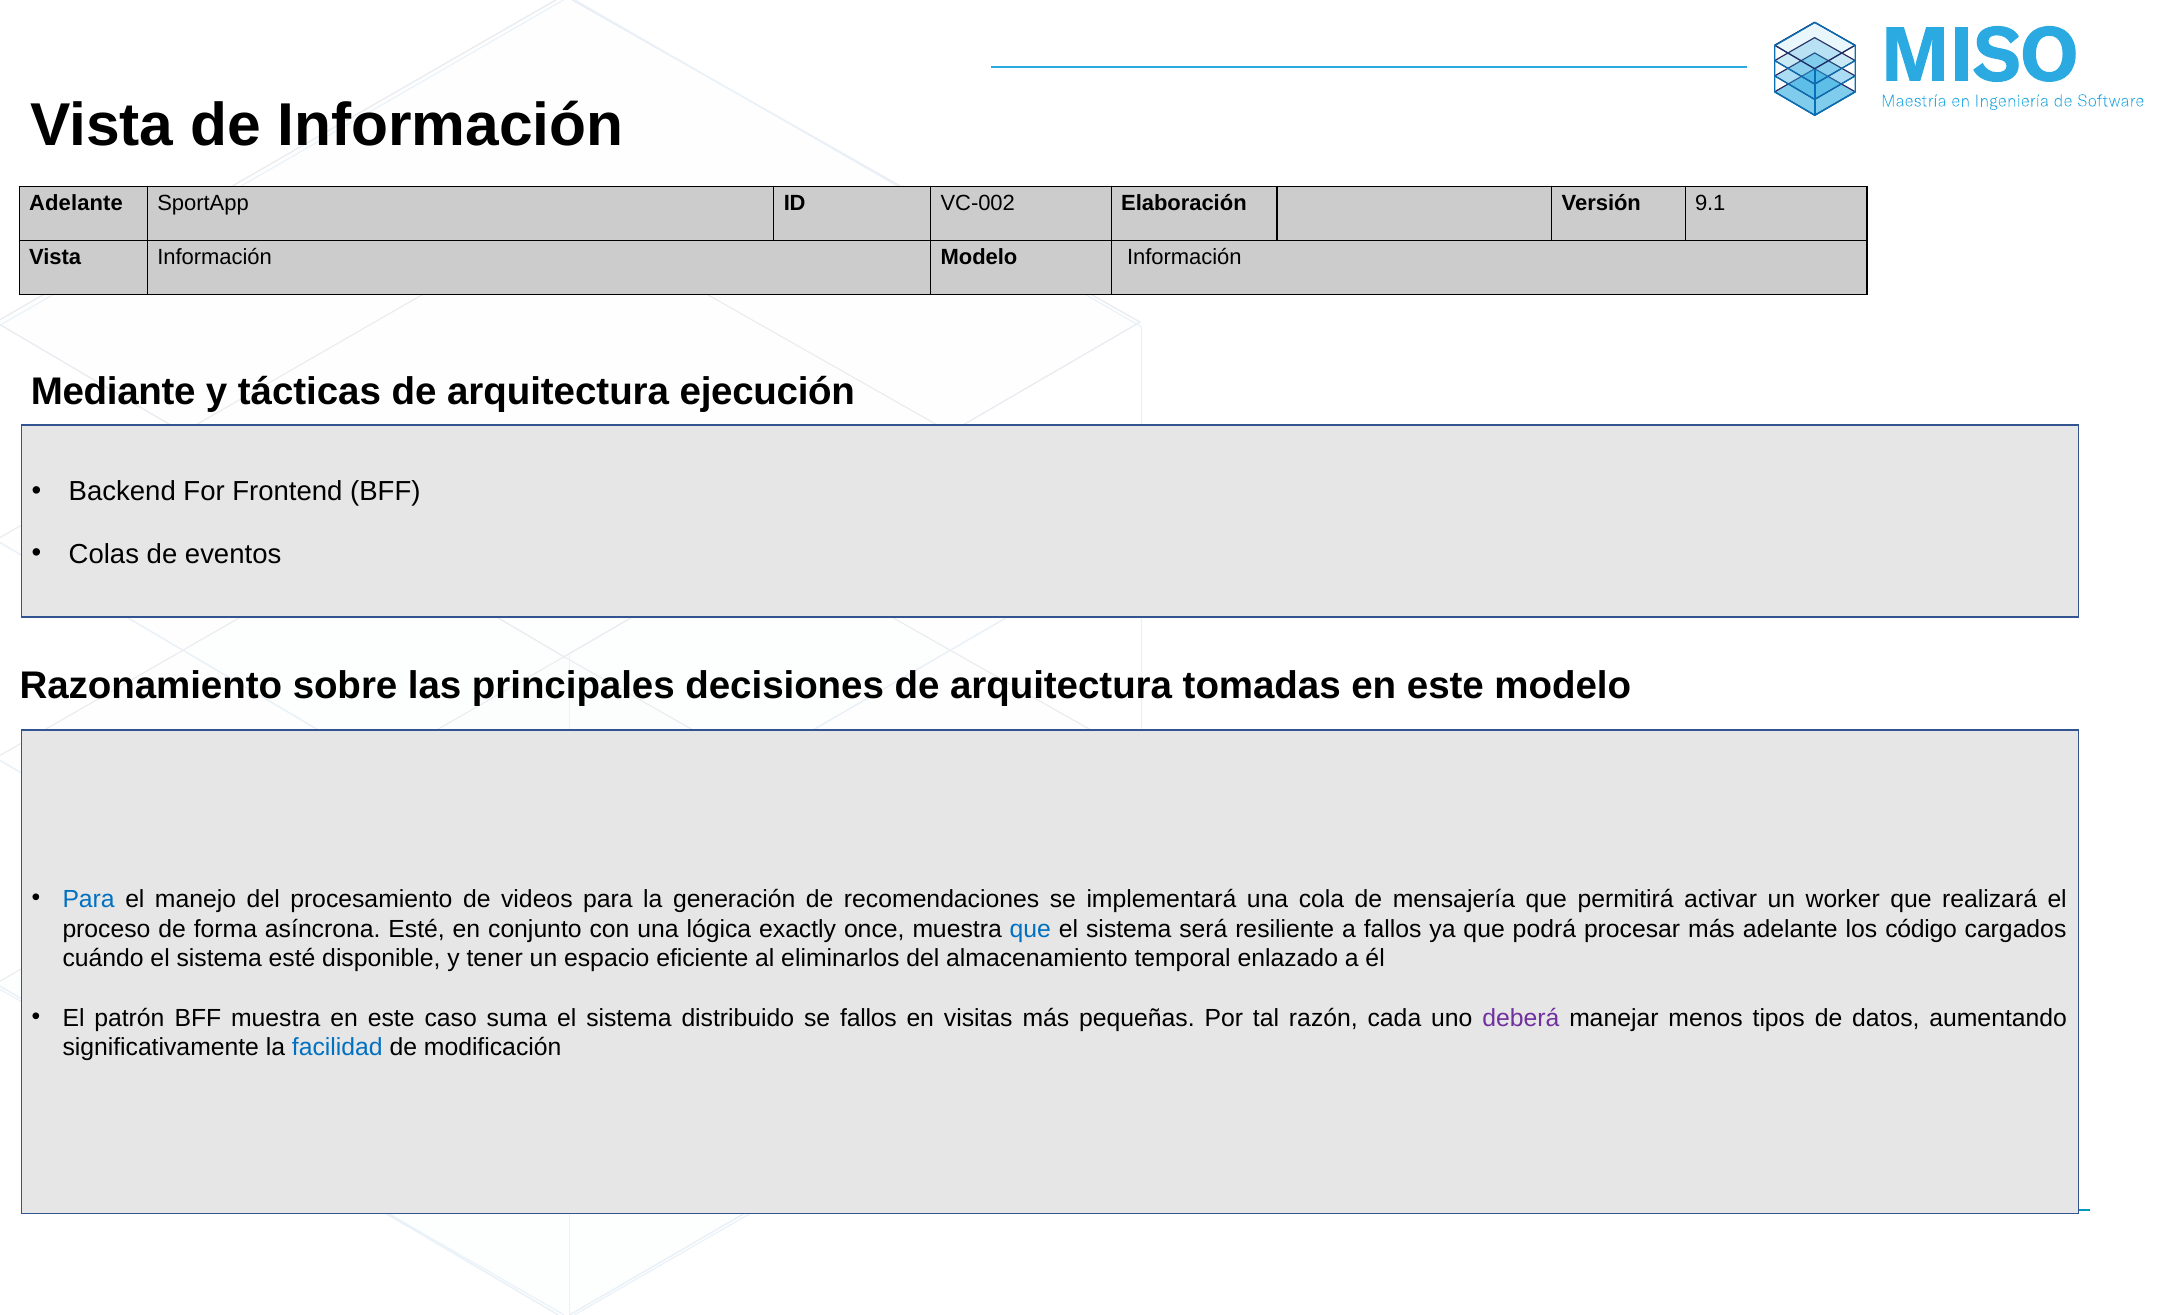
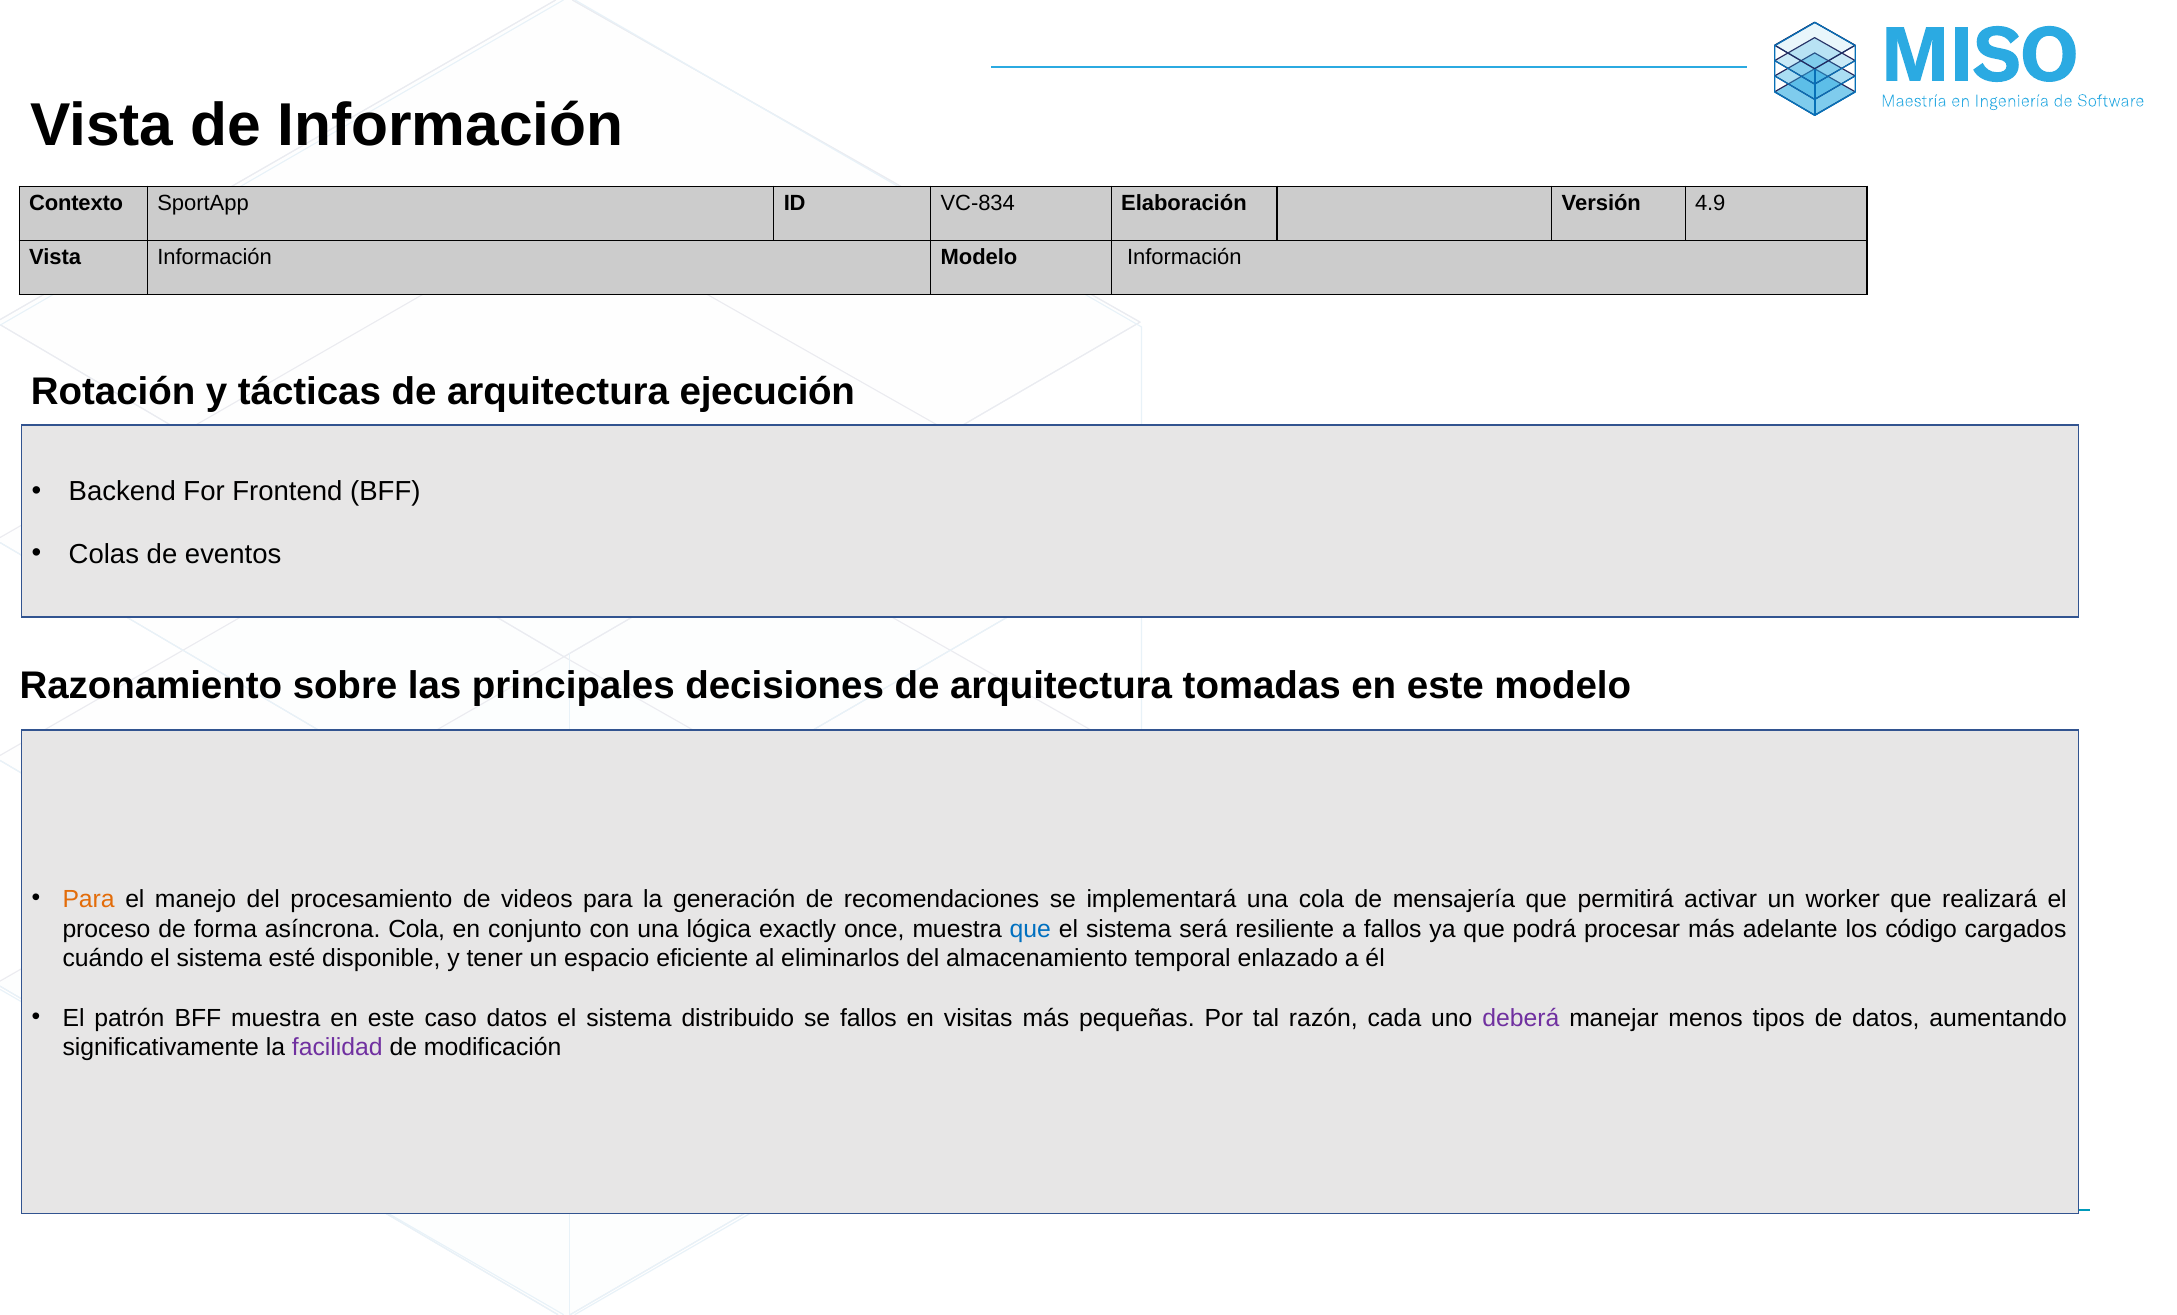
Adelante: Adelante -> Contexto (76, 204)
VC-002: VC-002 -> VC-834 (978, 204)
9.1: 9.1 -> 4.9 (1710, 204)
Mediante: Mediante -> Rotación (113, 392)
Para colour: blue -> orange (89, 899)
asíncrona Esté: Esté -> Cola (417, 929)
caso suma: suma -> datos (517, 1018)
facilidad colour: blue -> purple (337, 1048)
